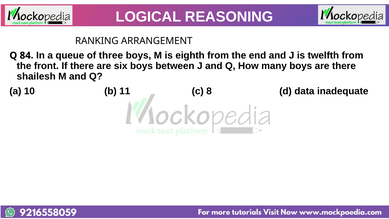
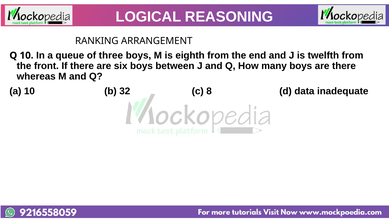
Q 84: 84 -> 10 (25, 55)
shailesh: shailesh -> whereas (36, 76)
11: 11 -> 32 (125, 91)
